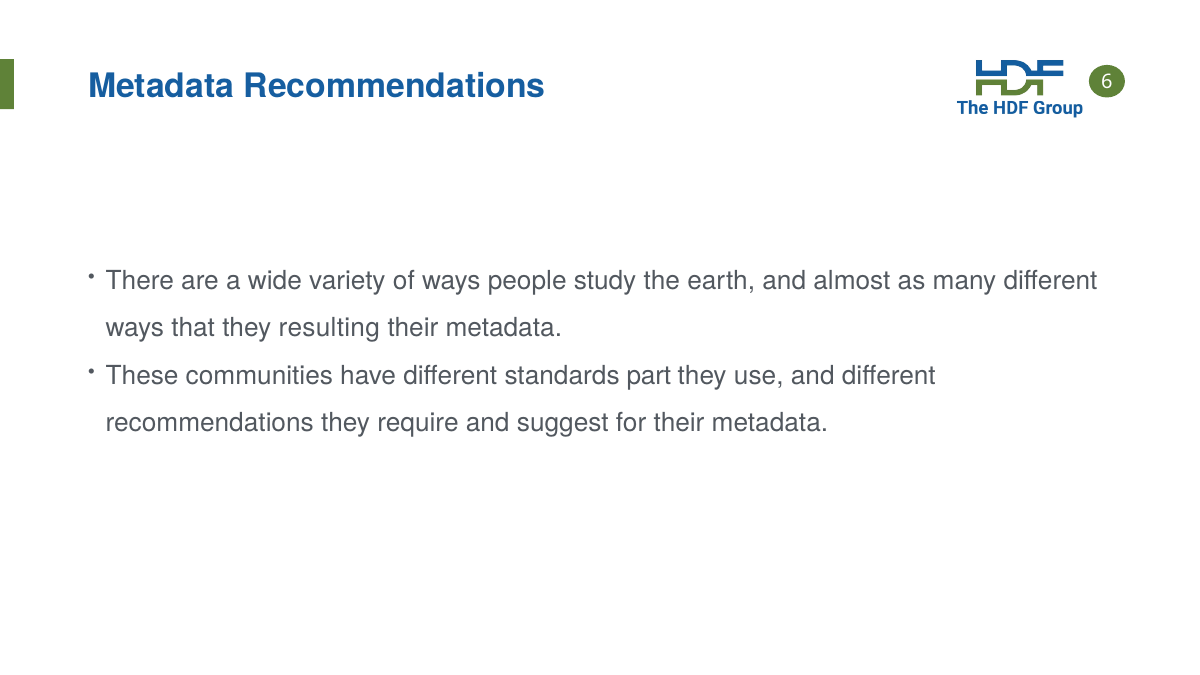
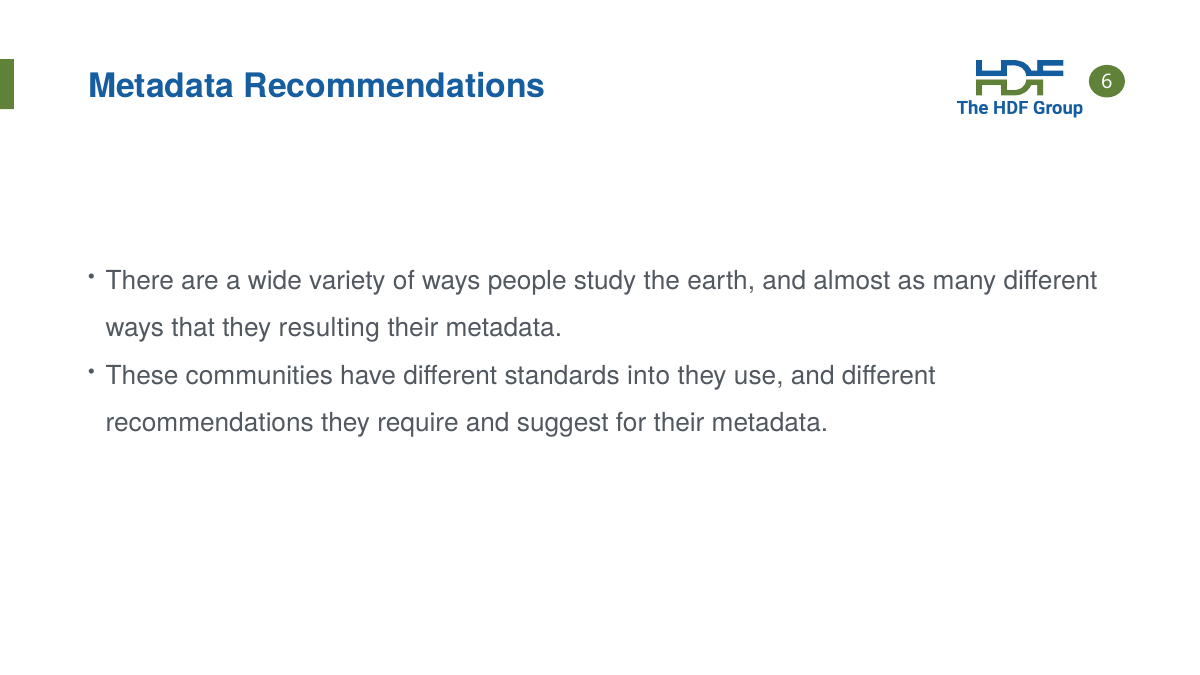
part: part -> into (649, 375)
